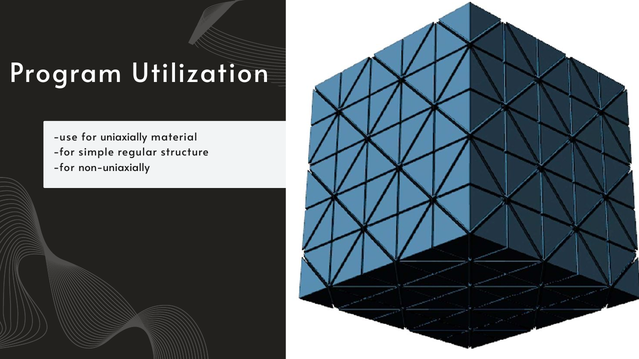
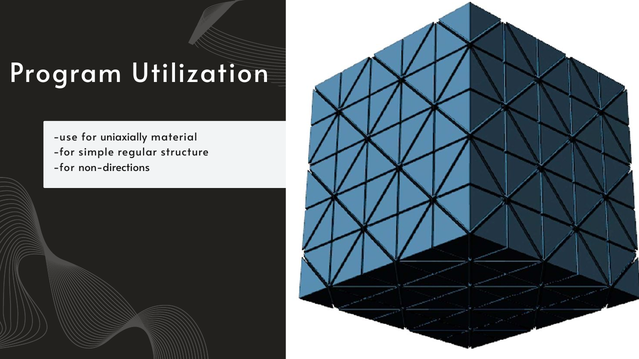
non-uniaxially: non-uniaxially -> non-directions (114, 168)
